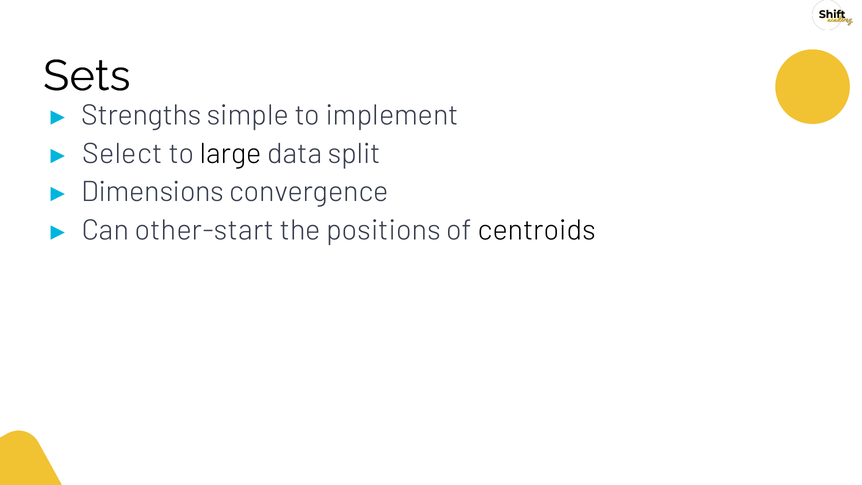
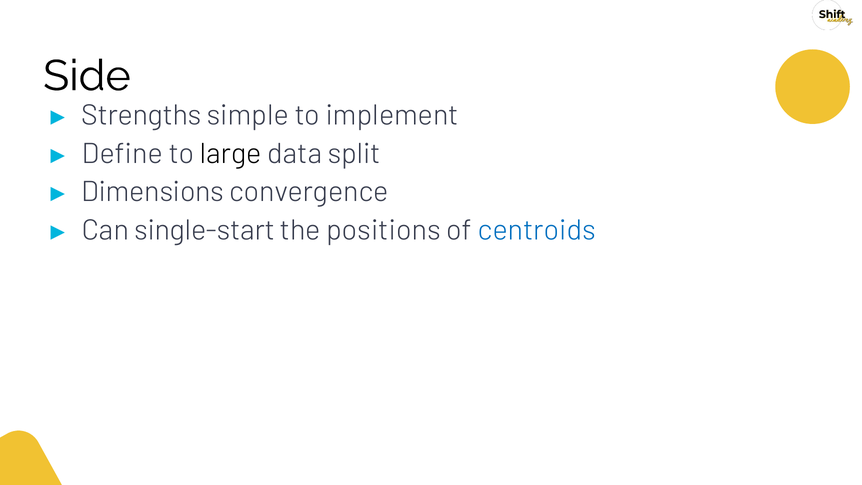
Sets: Sets -> Side (87, 76)
Select: Select -> Define (122, 154)
other-start: other-start -> single-start (205, 230)
centroids colour: black -> blue (537, 230)
